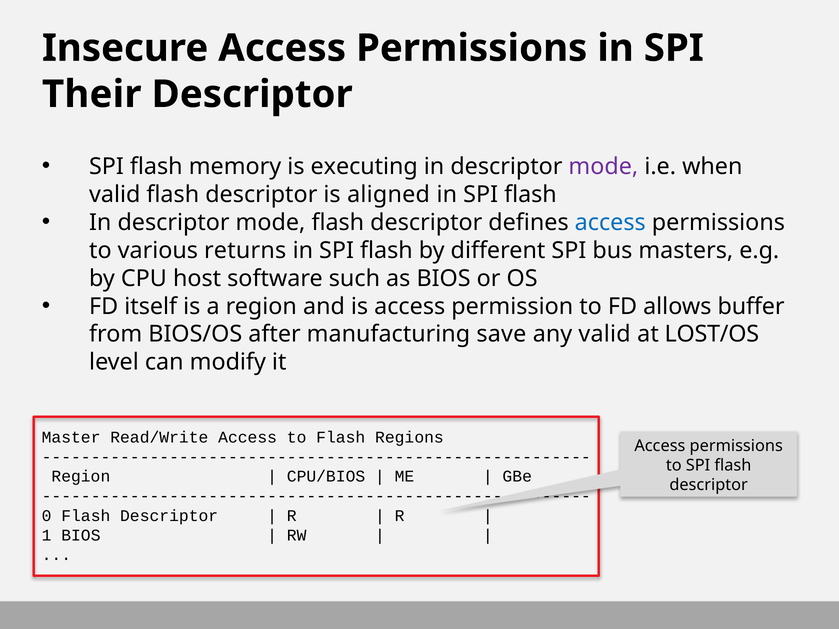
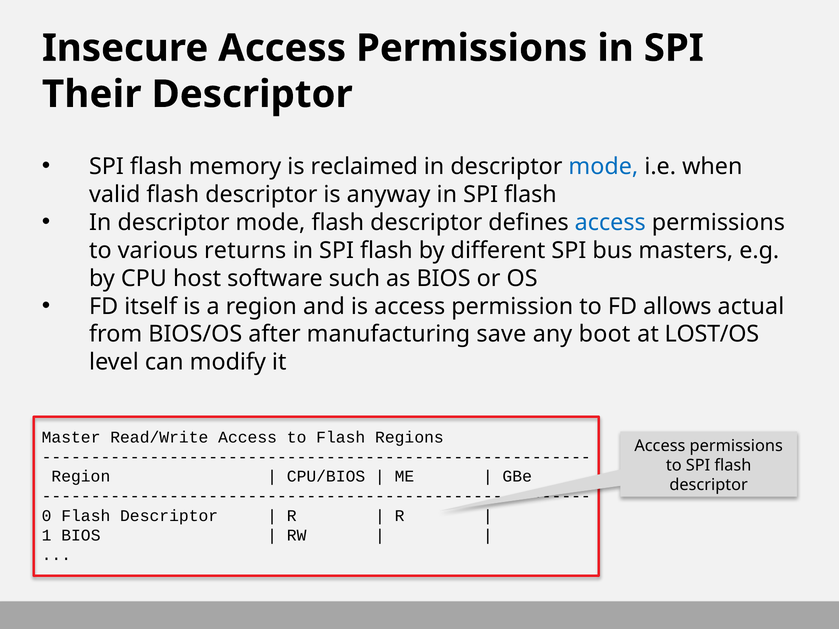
executing: executing -> reclaimed (364, 167)
mode colour: purple -> blue (603, 167)
aligned: aligned -> anyway (389, 195)
buffer: buffer -> actual (751, 306)
any valid: valid -> boot (605, 334)
